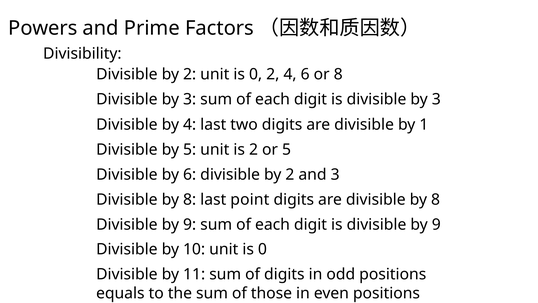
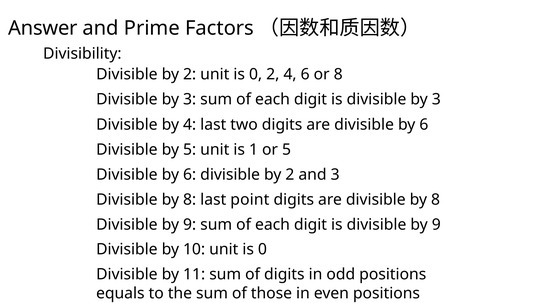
Powers: Powers -> Answer (43, 28)
are divisible by 1: 1 -> 6 (424, 124)
is 2: 2 -> 1 (254, 149)
